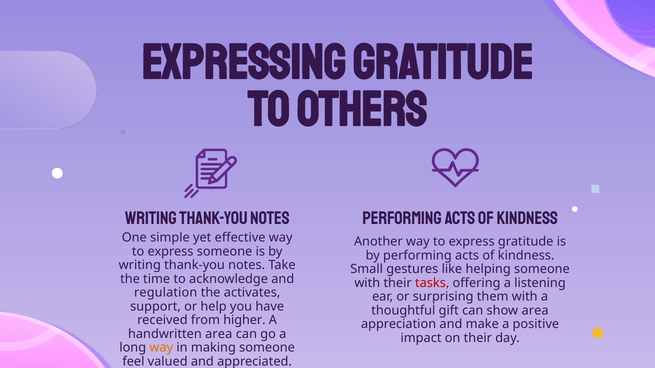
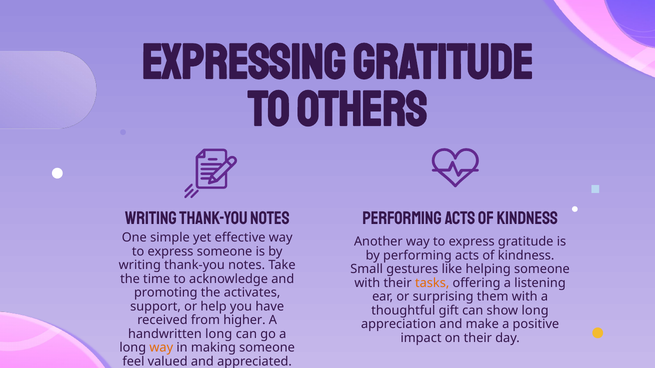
tasks colour: red -> orange (432, 283)
regulation: regulation -> promoting (166, 293)
show area: area -> long (535, 311)
handwritten area: area -> long (219, 334)
